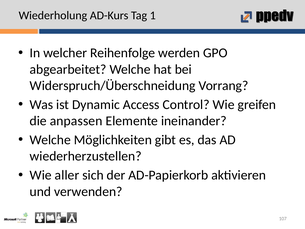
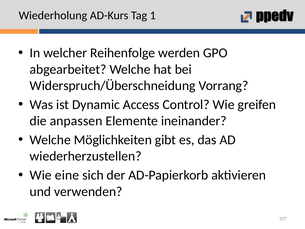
aller: aller -> eine (67, 175)
